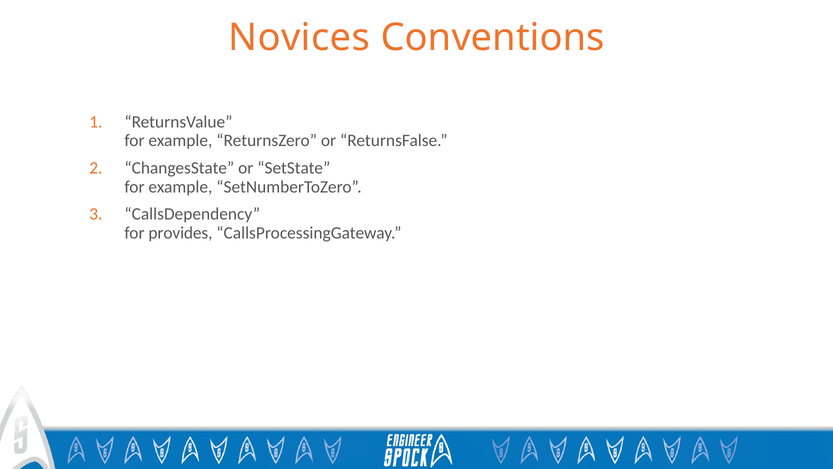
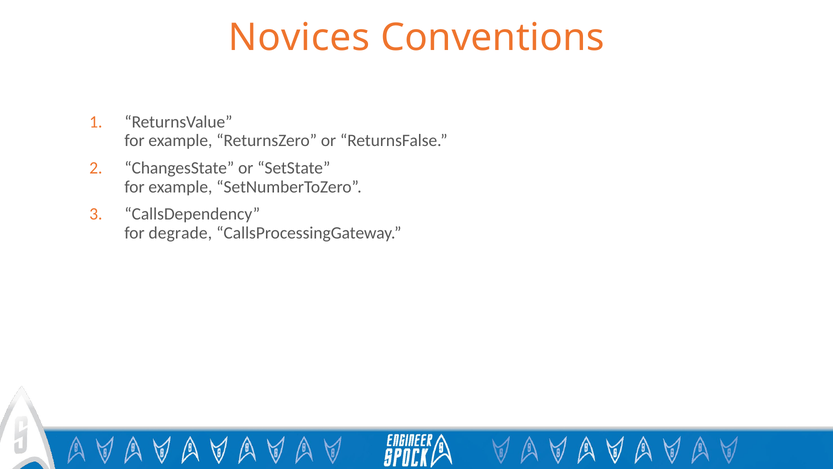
provides: provides -> degrade (180, 233)
